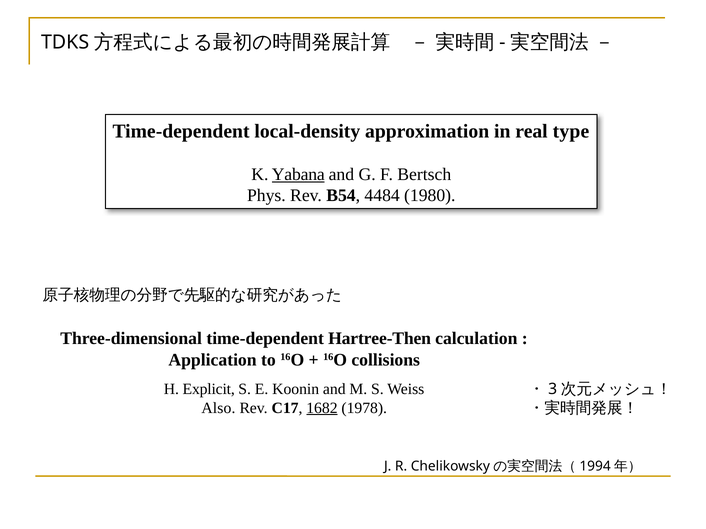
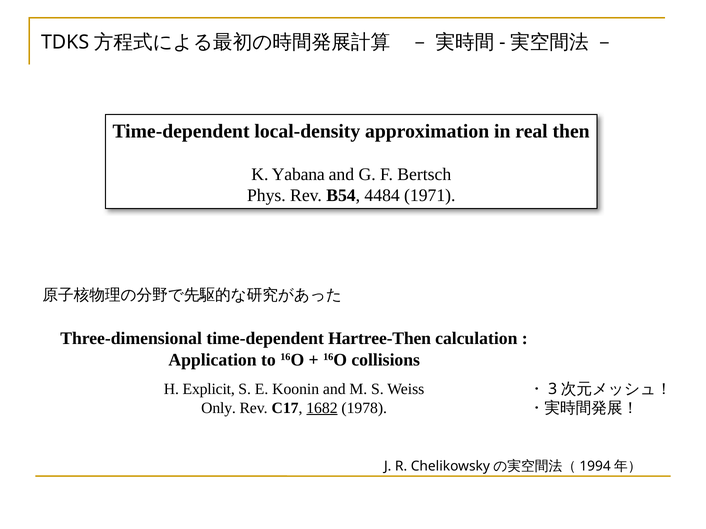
type: type -> then (571, 131)
Yabana underline: present -> none (298, 175)
1980: 1980 -> 1971 (430, 196)
Also: Also -> Only (219, 408)
